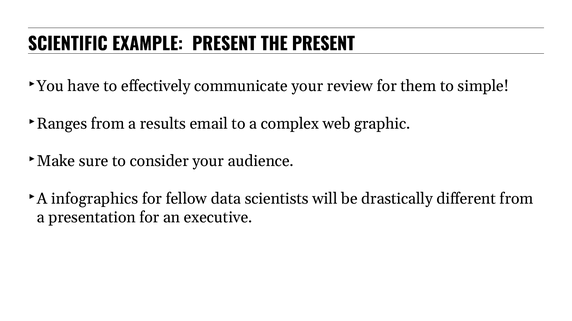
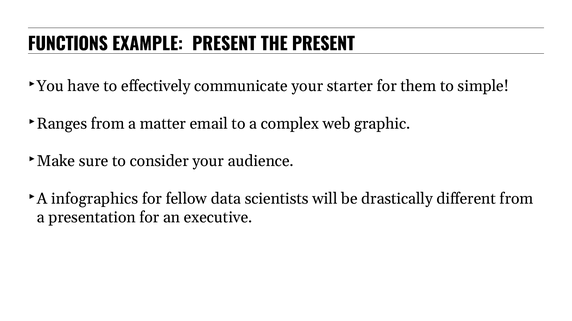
SCIENTIFIC: SCIENTIFIC -> FUNCTIONS (68, 44)
review: review -> starter (350, 86)
results: results -> matter (163, 124)
